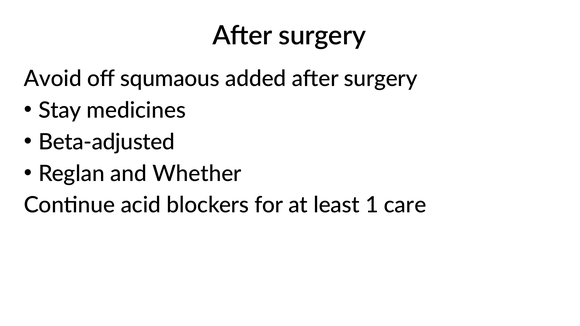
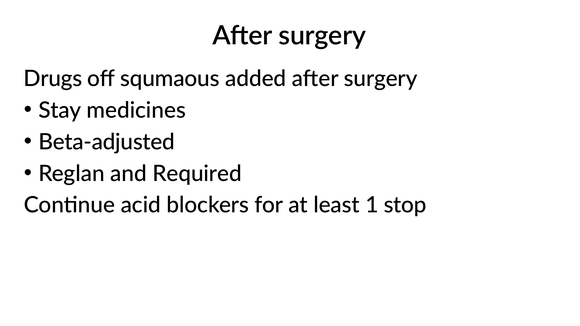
Avoid: Avoid -> Drugs (53, 79)
Whether: Whether -> Required (197, 174)
care: care -> stop (405, 205)
